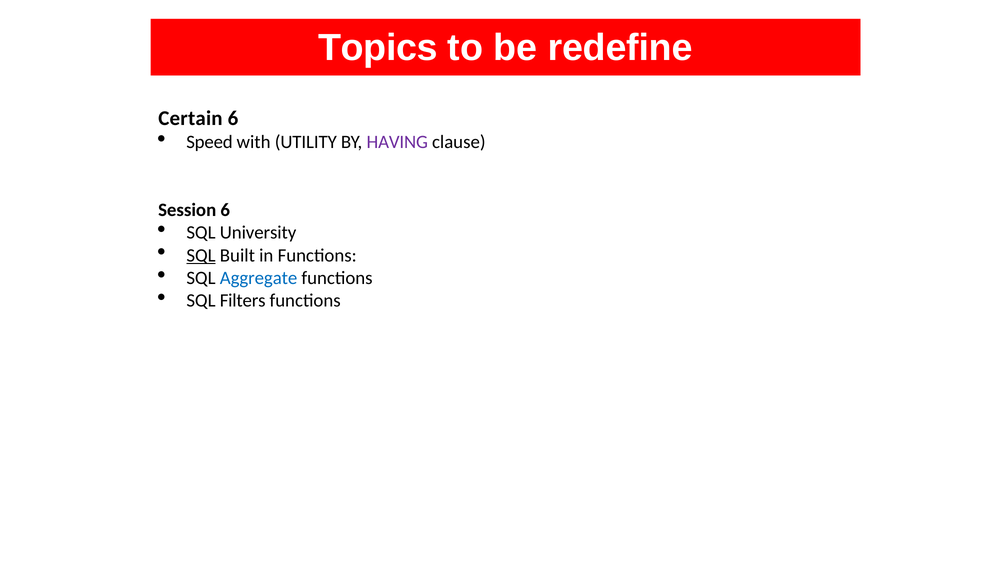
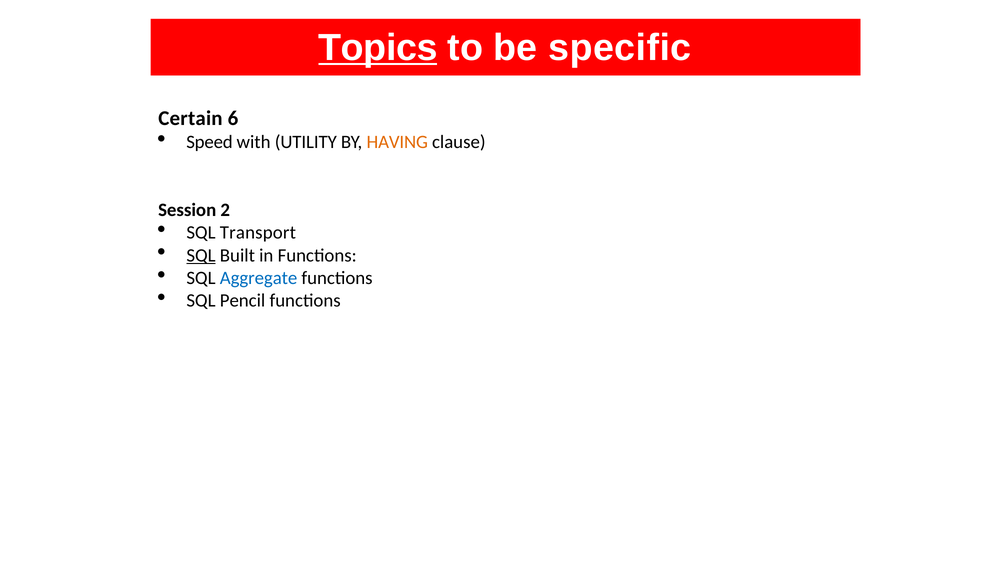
Topics underline: none -> present (378, 48)
redefine: redefine -> specific (620, 48)
HAVING colour: purple -> orange (397, 142)
Session 6: 6 -> 2 (225, 210)
University: University -> Transport (258, 232)
Filters: Filters -> Pencil (243, 300)
